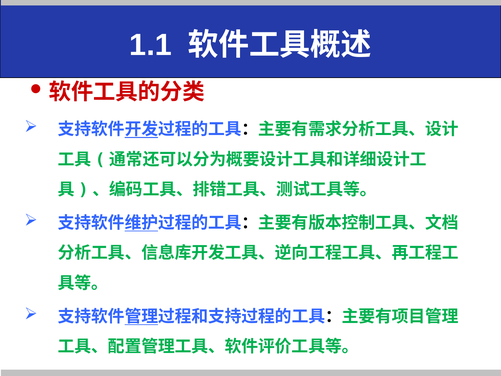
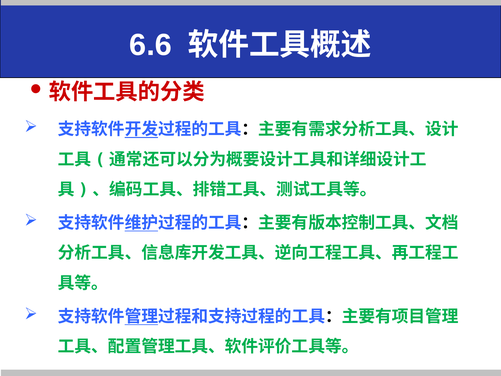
1.1: 1.1 -> 6.6 (151, 45)
